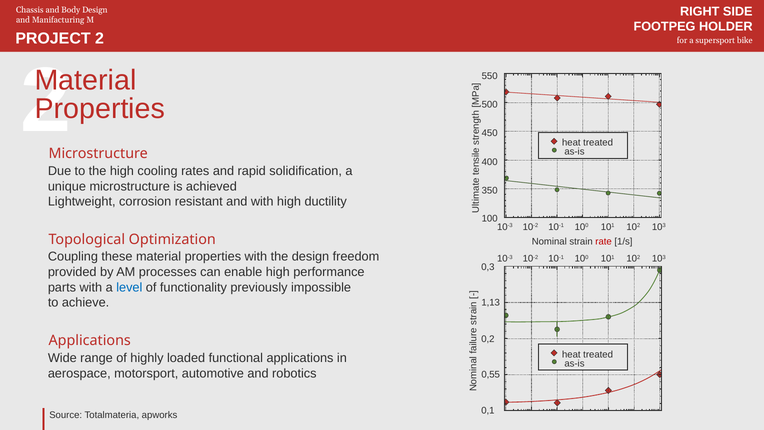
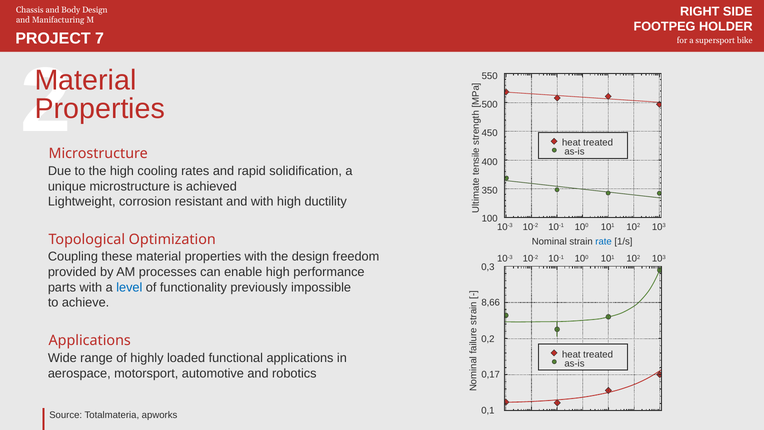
PROJECT 2: 2 -> 7 (100, 38)
rate colour: red -> blue (604, 241)
1,13: 1,13 -> 8,66 (491, 303)
0,55: 0,55 -> 0,17 (491, 375)
